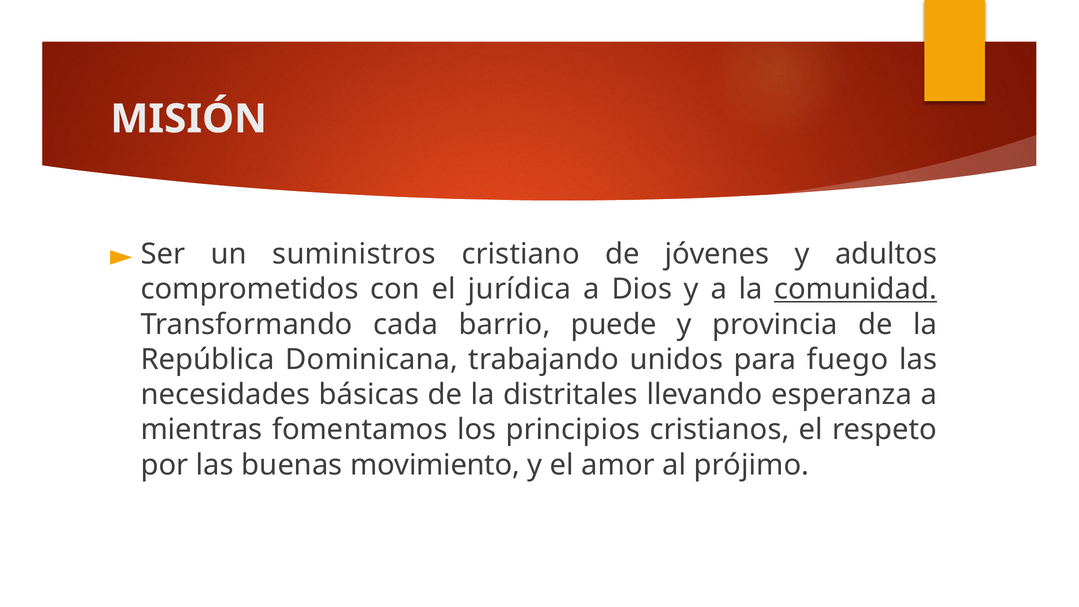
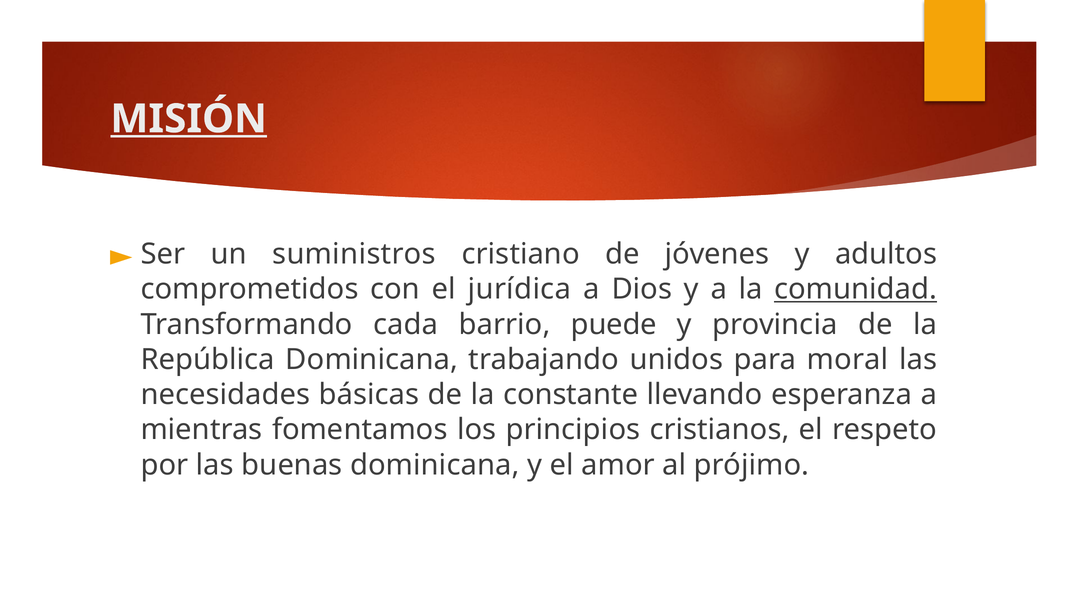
MISIÓN underline: none -> present (189, 119)
fuego: fuego -> moral (848, 360)
distritales: distritales -> constante (571, 395)
buenas movimiento: movimiento -> dominicana (435, 465)
